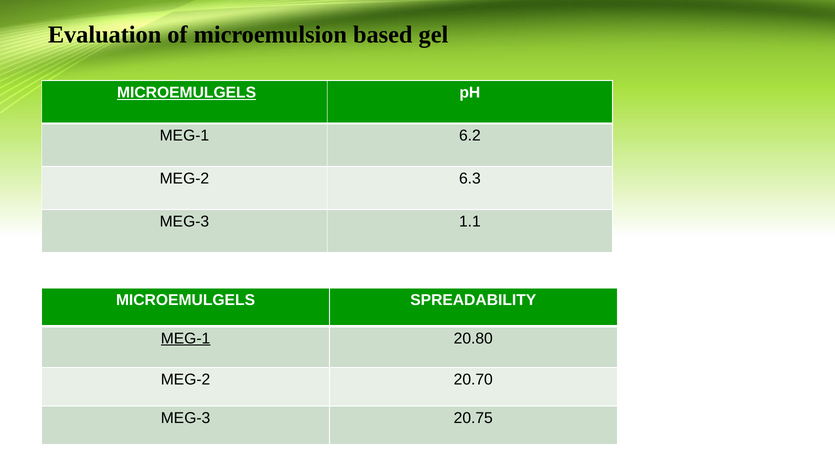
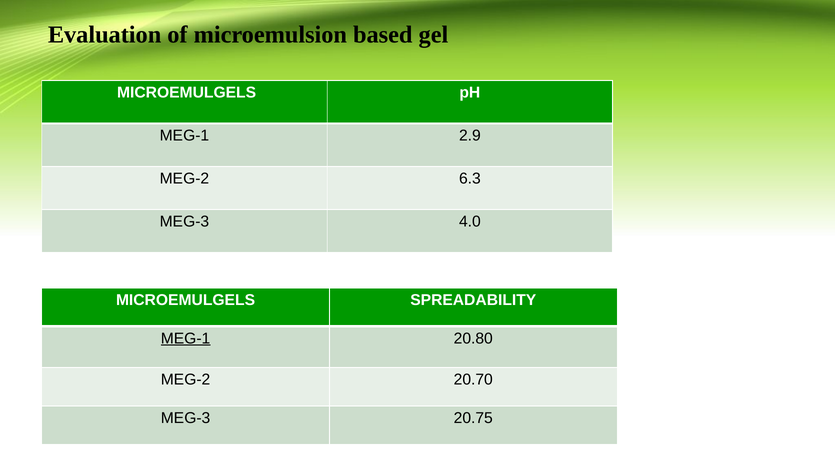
MICROEMULGELS underline: present -> none (187, 93)
6.2: 6.2 -> 2.9 (470, 136)
1.1: 1.1 -> 4.0 (470, 222)
